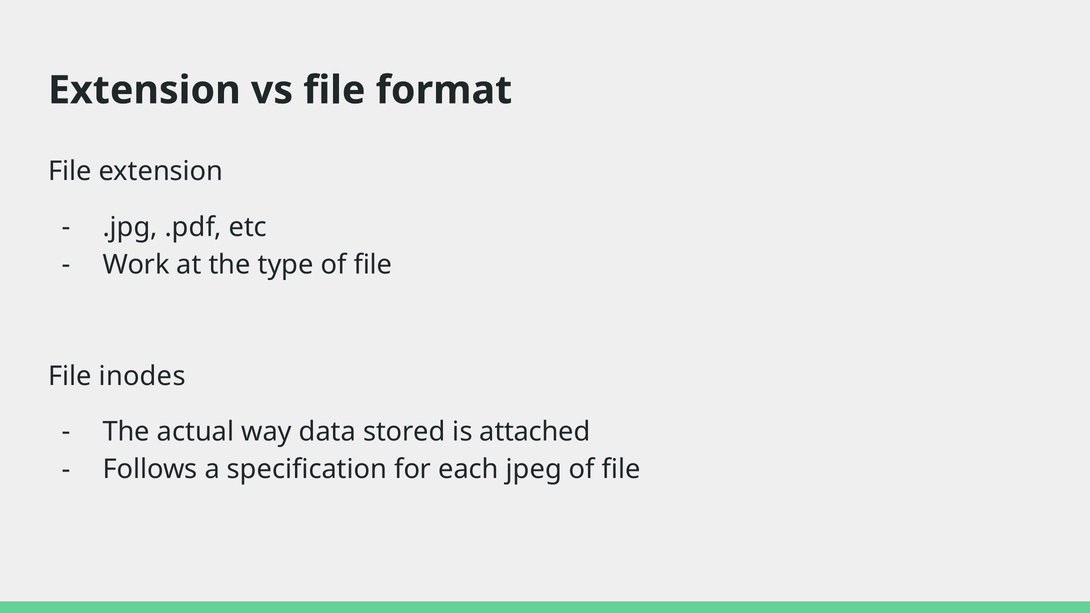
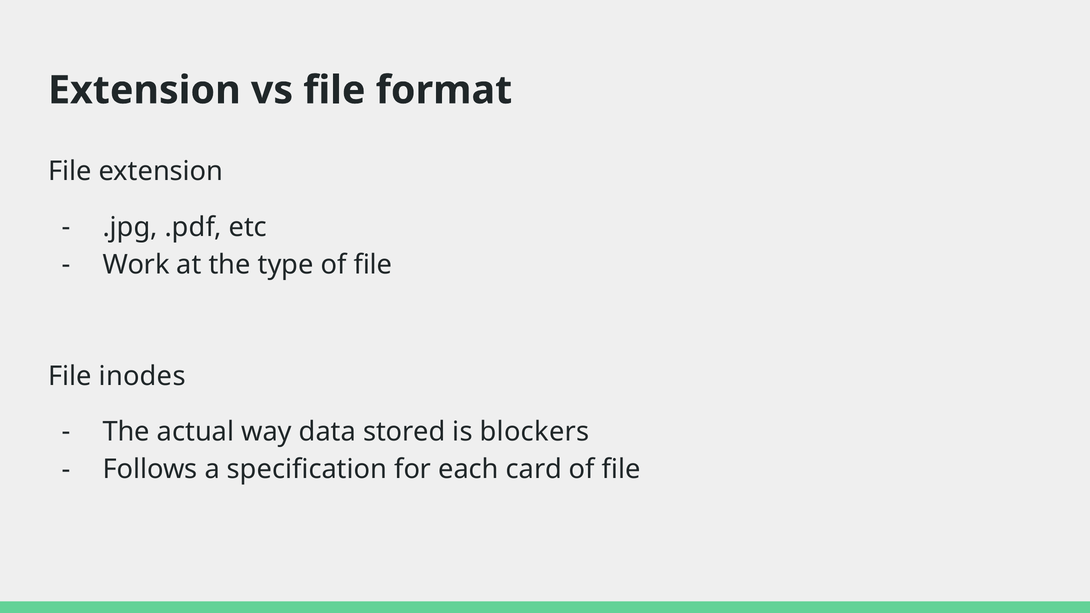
attached: attached -> blockers (535, 432)
jpeg: jpeg -> card (534, 470)
